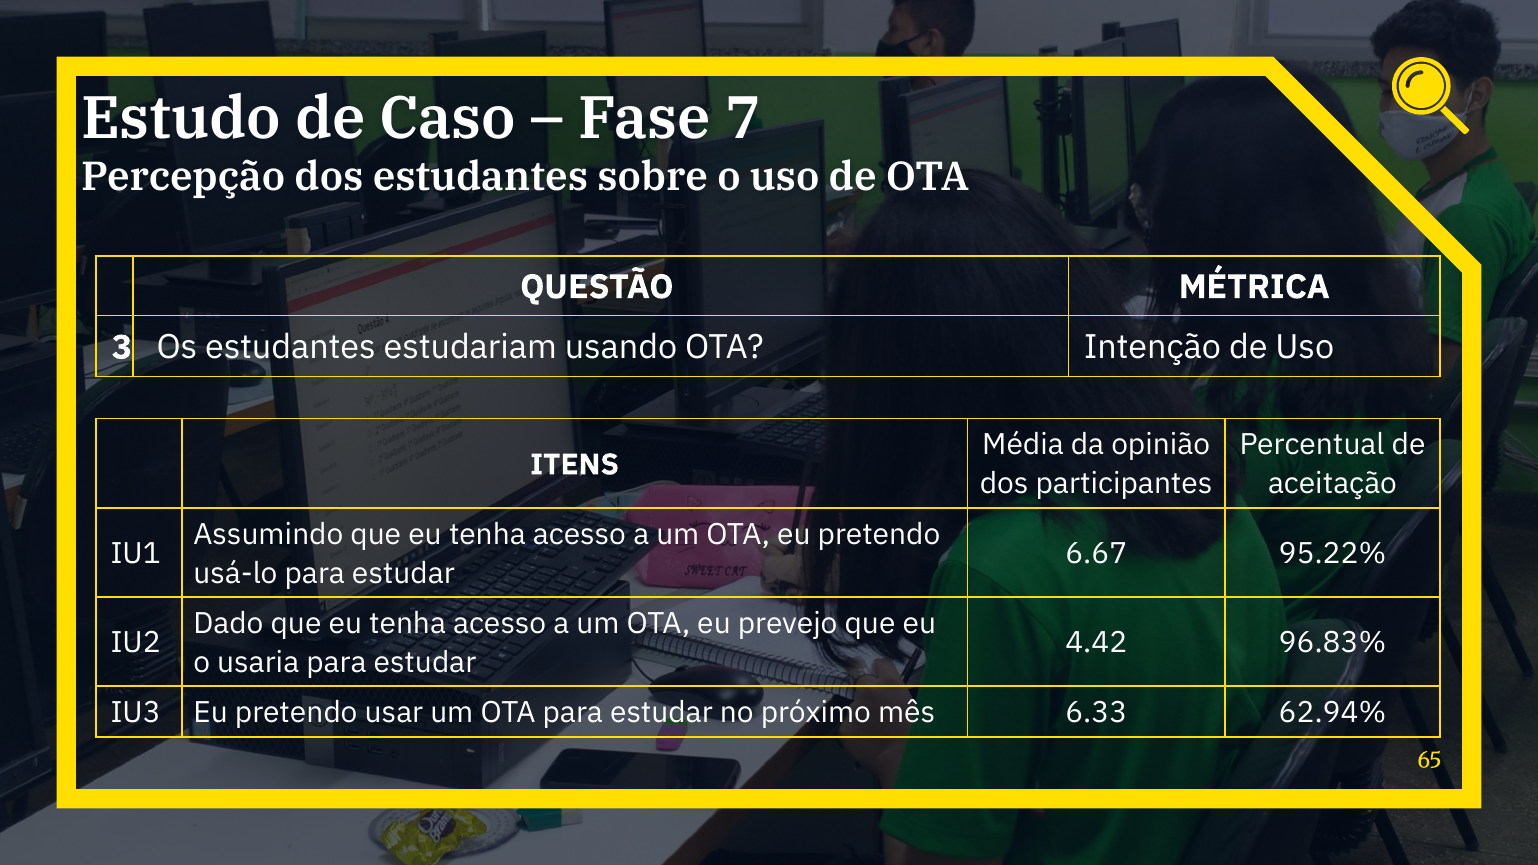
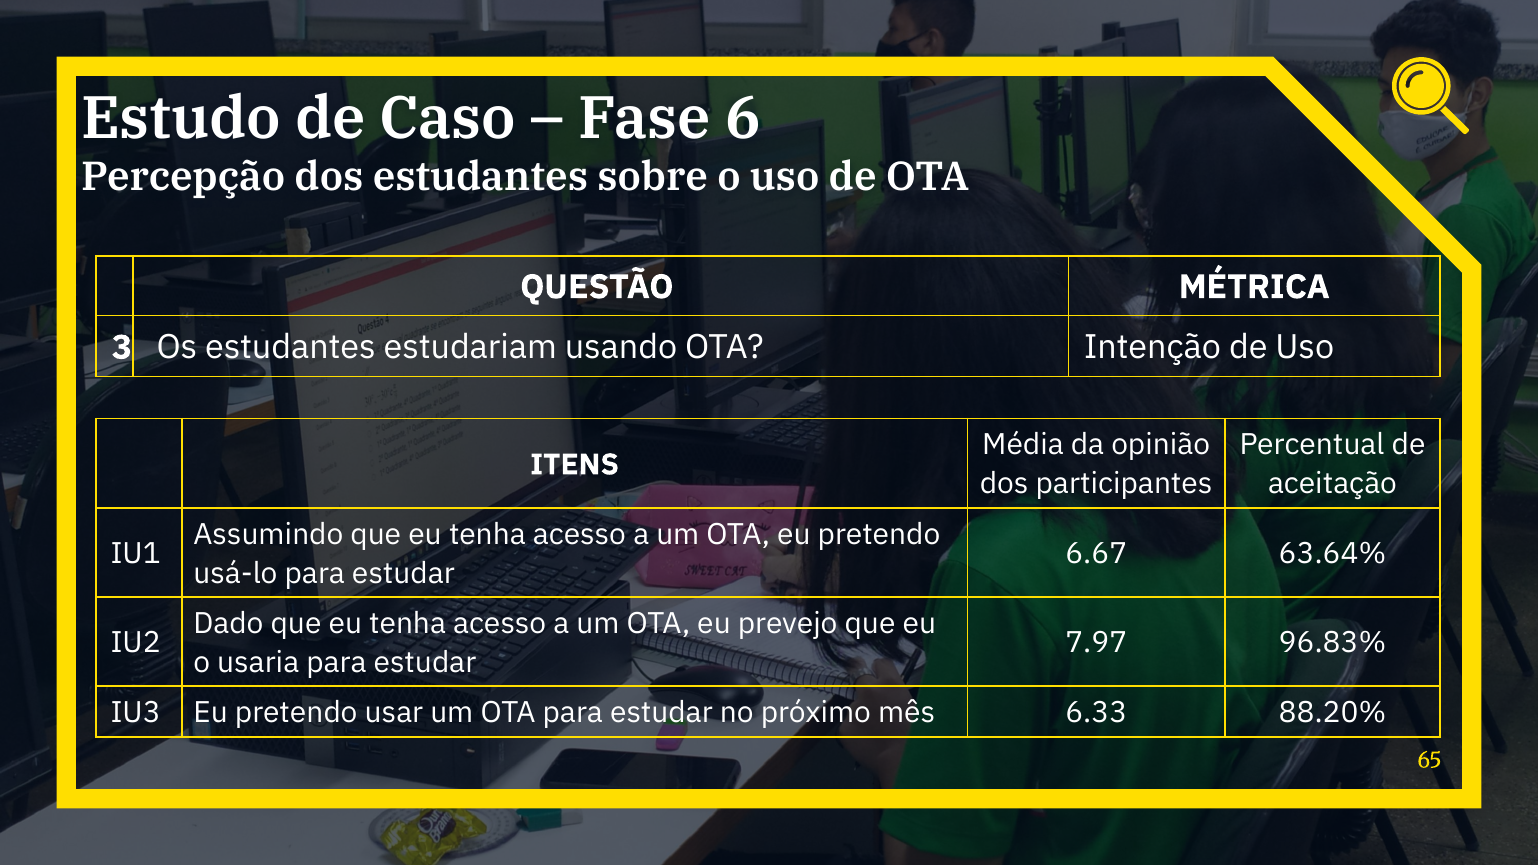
7: 7 -> 6 (743, 118)
95.22%: 95.22% -> 63.64% (1332, 554)
4.42: 4.42 -> 7.97 (1096, 643)
62.94%: 62.94% -> 88.20% (1332, 713)
